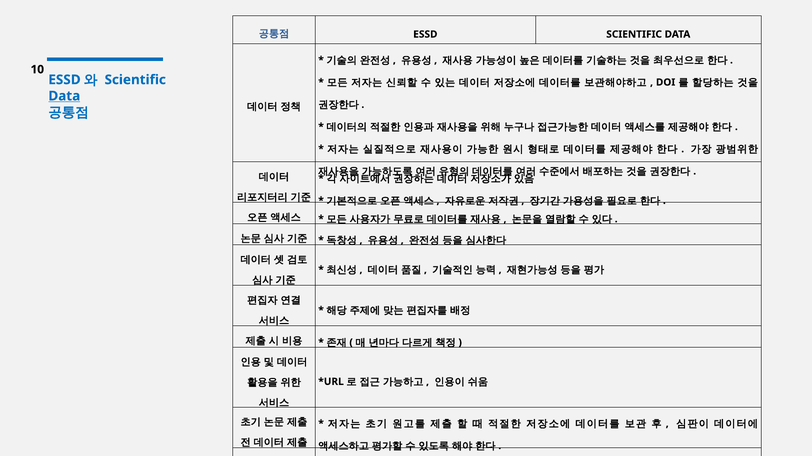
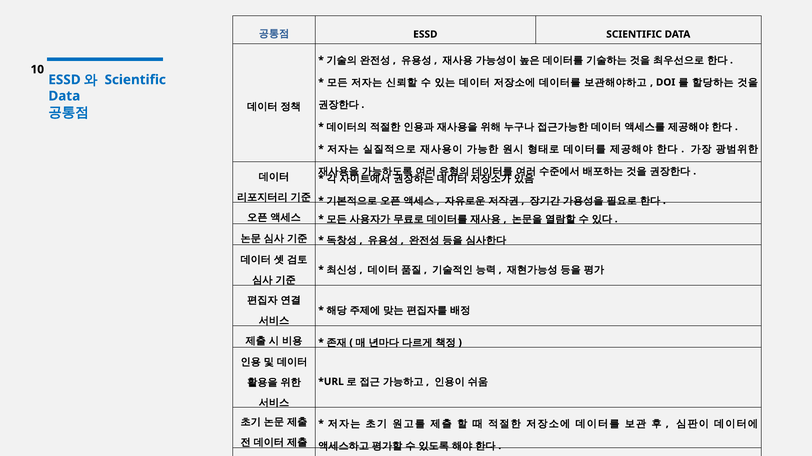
Data underline: present -> none (64, 96)
